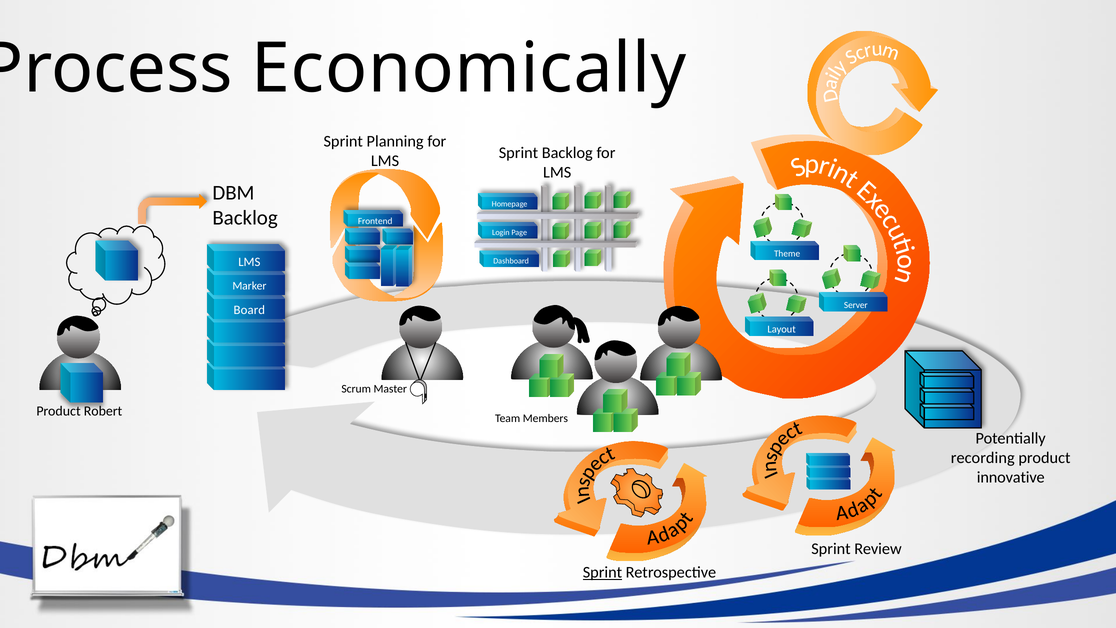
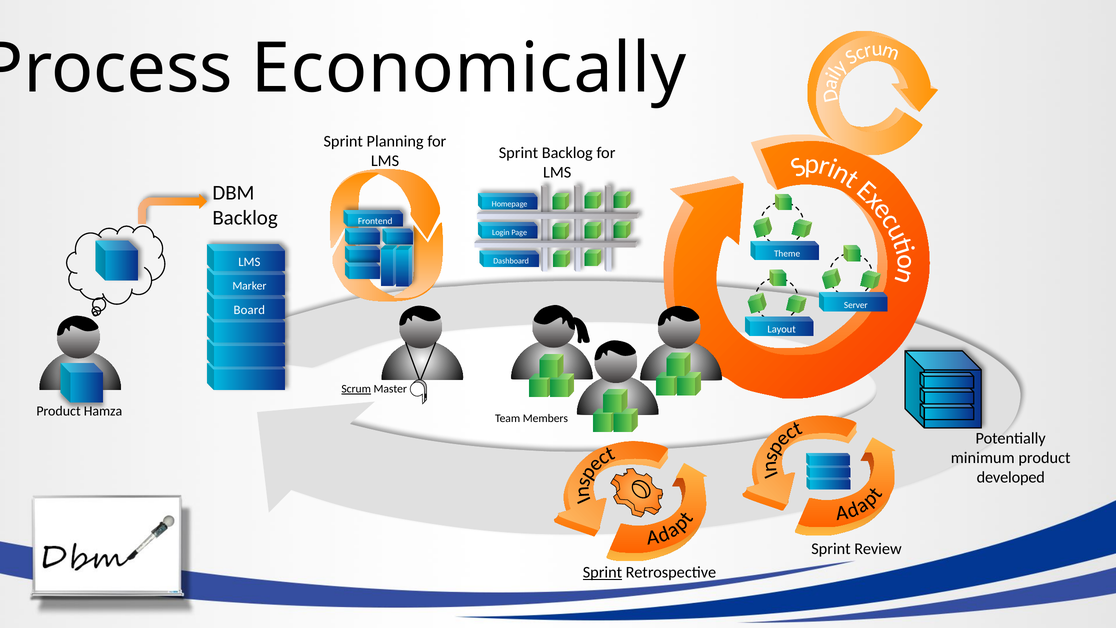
Scrum underline: none -> present (356, 389)
Robert: Robert -> Hamza (103, 411)
recording: recording -> minimum (983, 458)
innovative: innovative -> developed (1011, 477)
